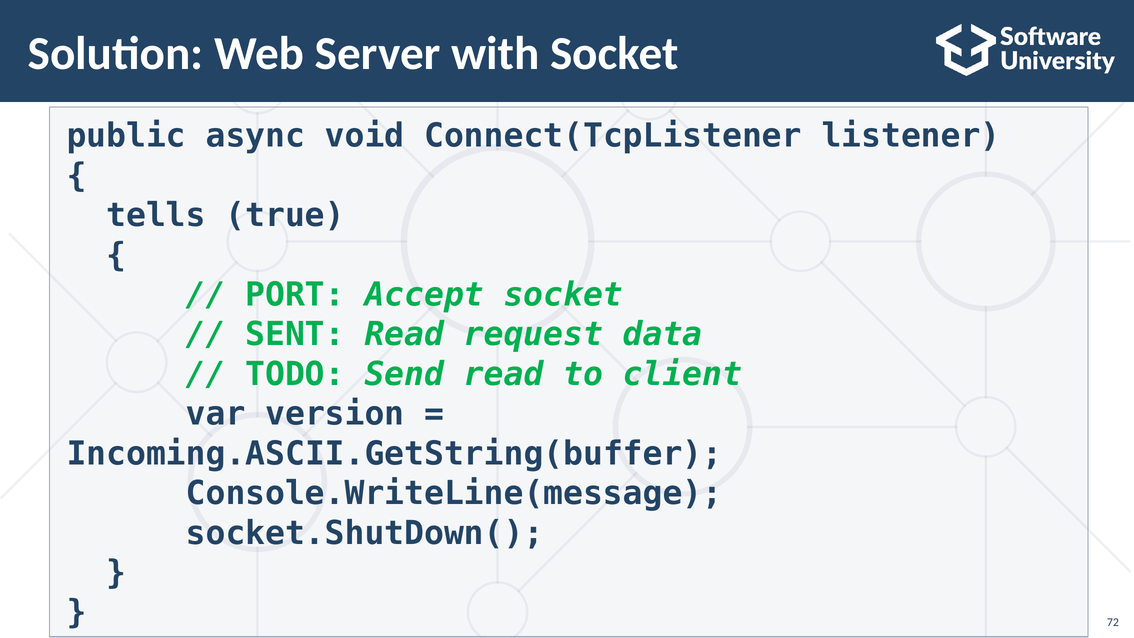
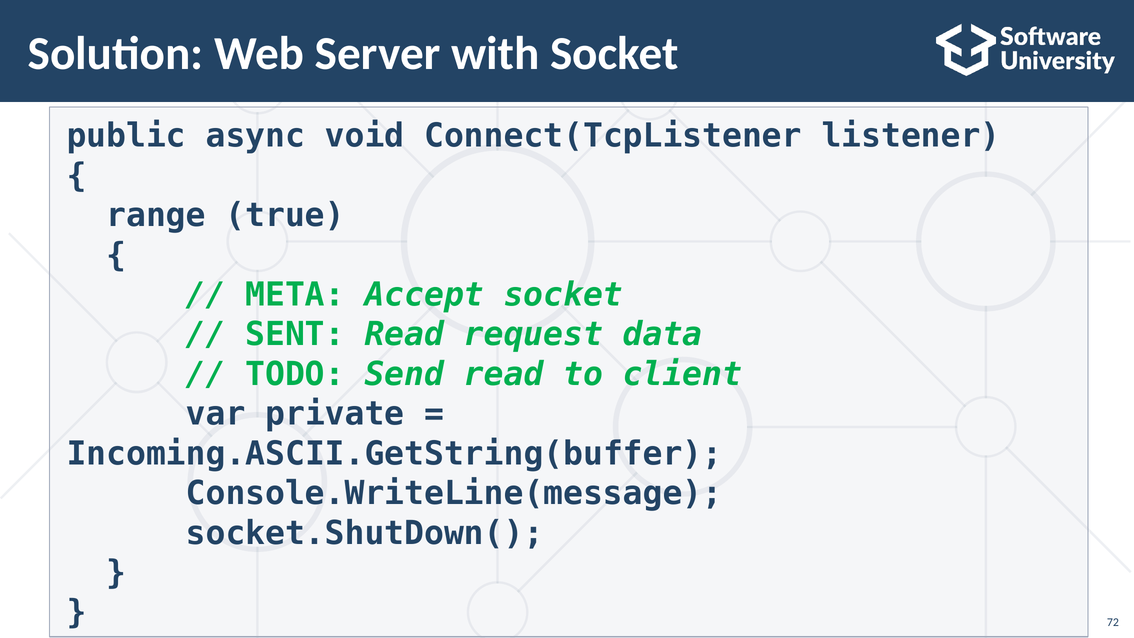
tells: tells -> range (156, 215)
PORT: PORT -> META (295, 295)
version: version -> private (335, 414)
